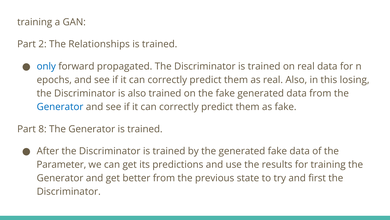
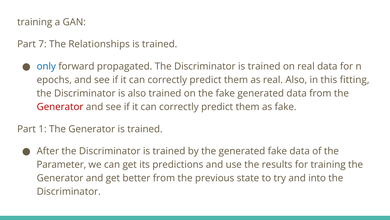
2: 2 -> 7 (42, 44)
losing: losing -> fitting (355, 80)
Generator colour: blue -> red (60, 107)
8: 8 -> 1 (42, 129)
first: first -> into (317, 178)
